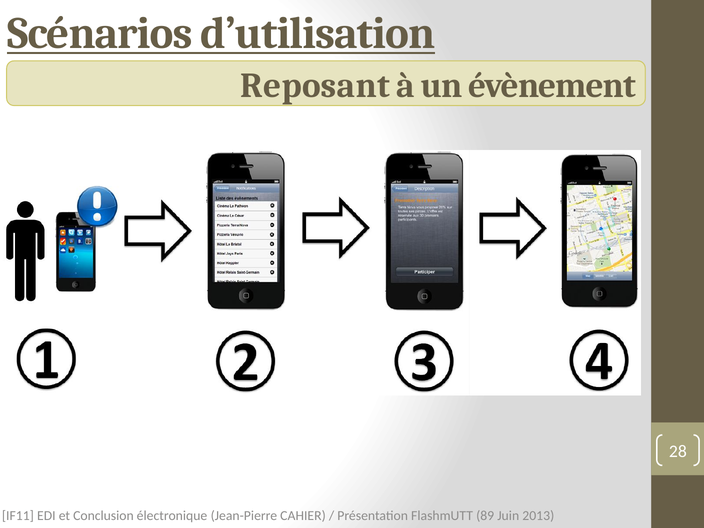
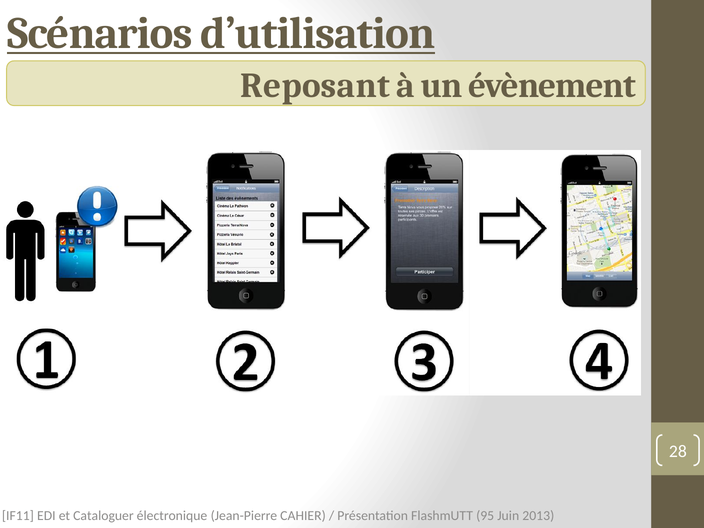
Conclusion: Conclusion -> Cataloguer (103, 516)
89: 89 -> 95 (485, 516)
